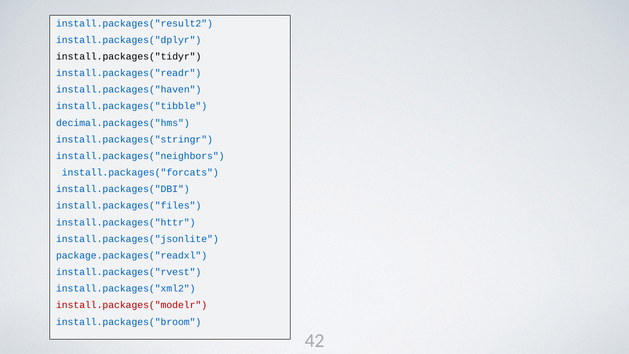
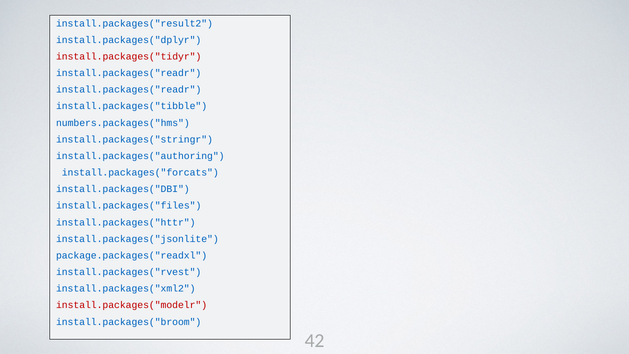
install.packages("tidyr colour: black -> red (129, 56)
install.packages("haven: install.packages("haven -> install.packages("readr (129, 90)
decimal.packages("hms: decimal.packages("hms -> numbers.packages("hms (123, 123)
install.packages("neighbors: install.packages("neighbors -> install.packages("authoring (140, 156)
